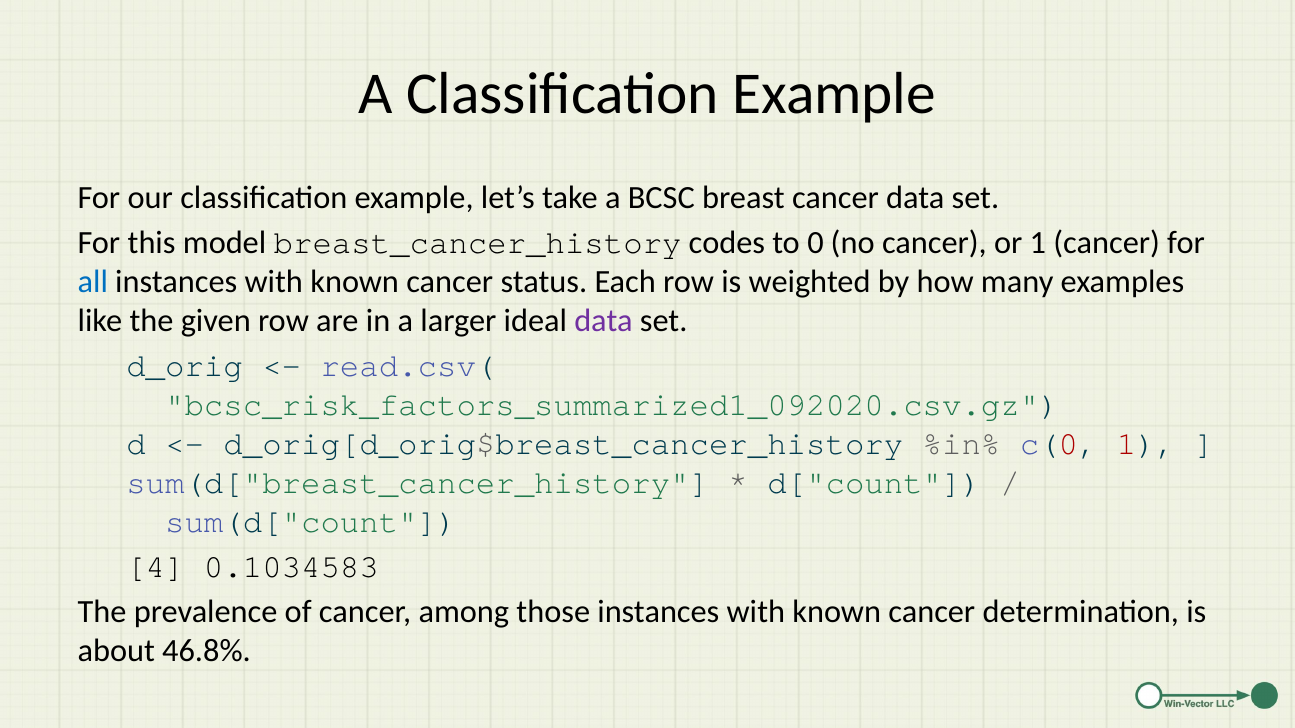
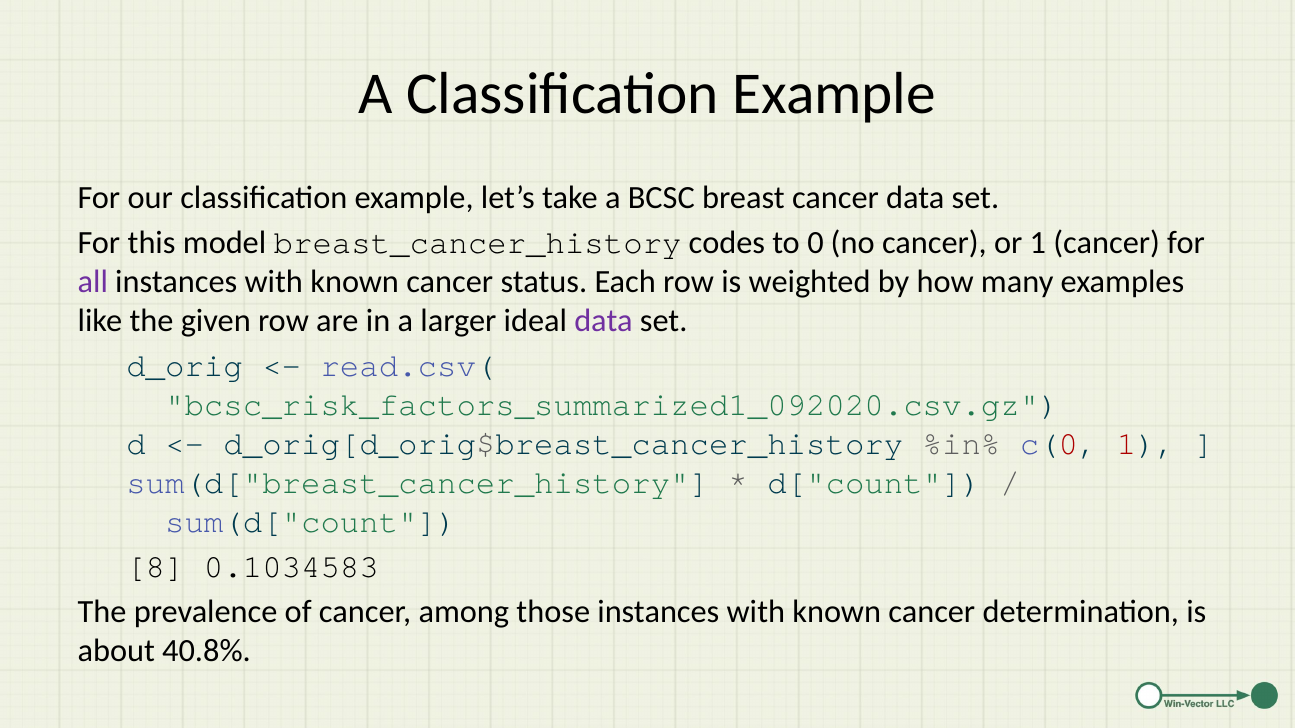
all colour: blue -> purple (93, 282)
4: 4 -> 8 (155, 567)
46.8%: 46.8% -> 40.8% (207, 651)
